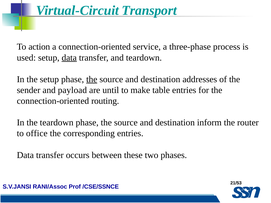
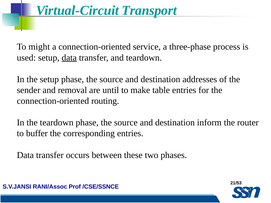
action: action -> might (39, 47)
the underline: present -> none (92, 79)
payload: payload -> removal (72, 90)
office: office -> buffer (37, 134)
